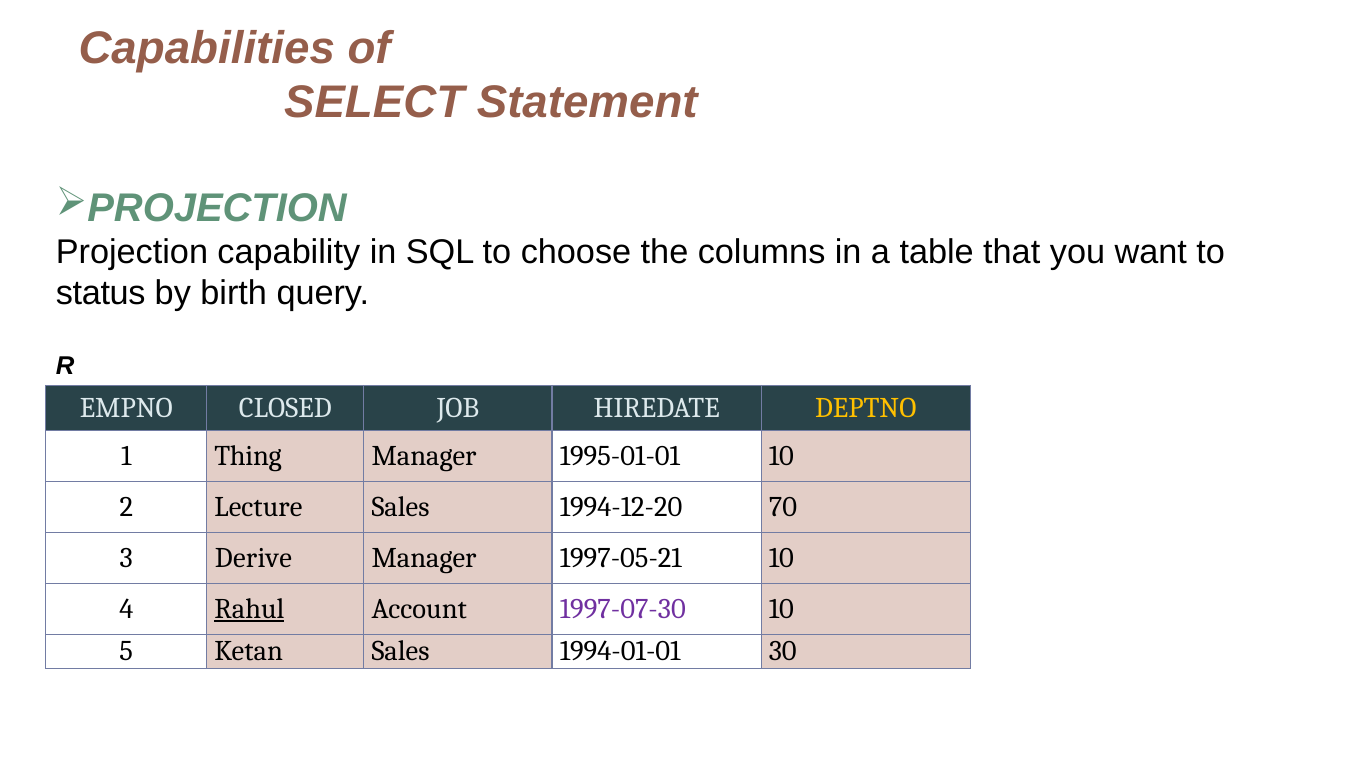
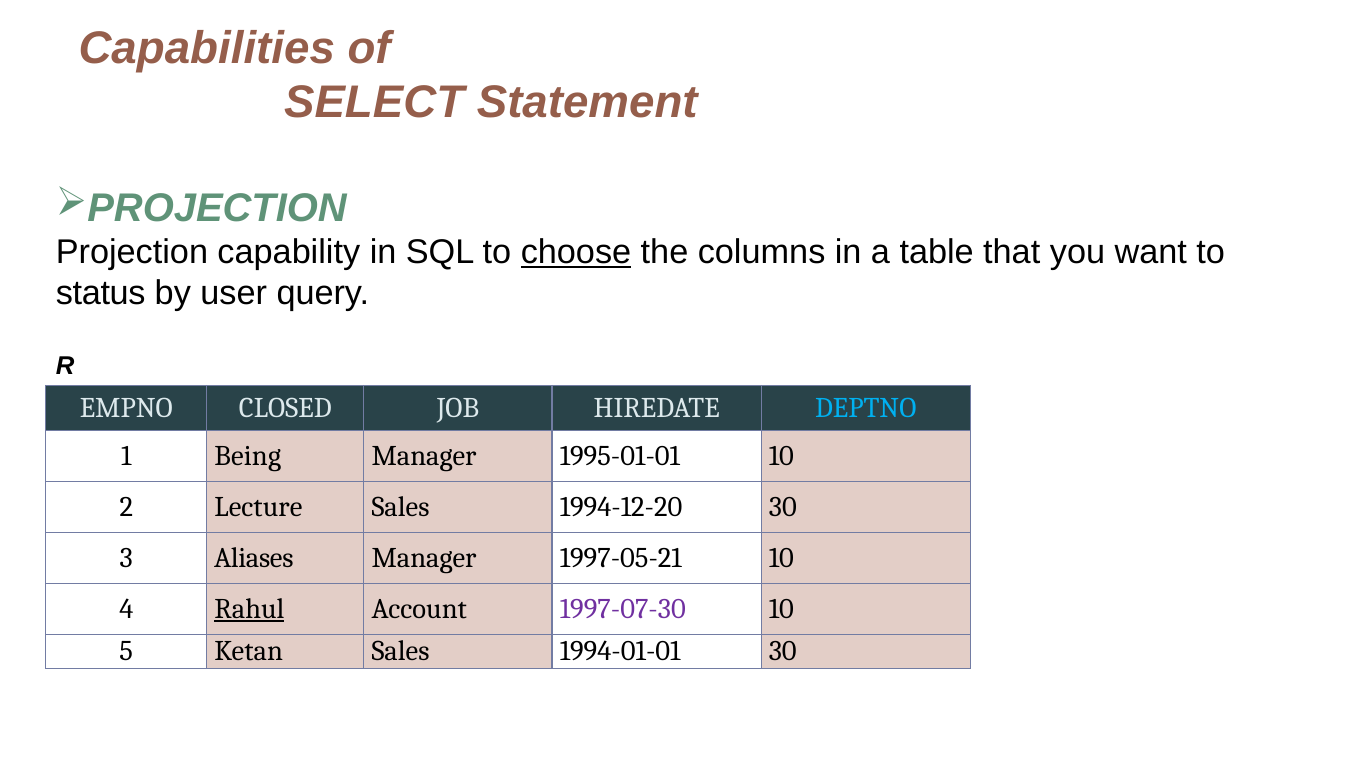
choose underline: none -> present (576, 252)
birth: birth -> user (234, 293)
DEPTNO colour: yellow -> light blue (866, 408)
Thing: Thing -> Being (248, 456)
1994-12-20 70: 70 -> 30 (783, 507)
Derive: Derive -> Aliases (254, 558)
